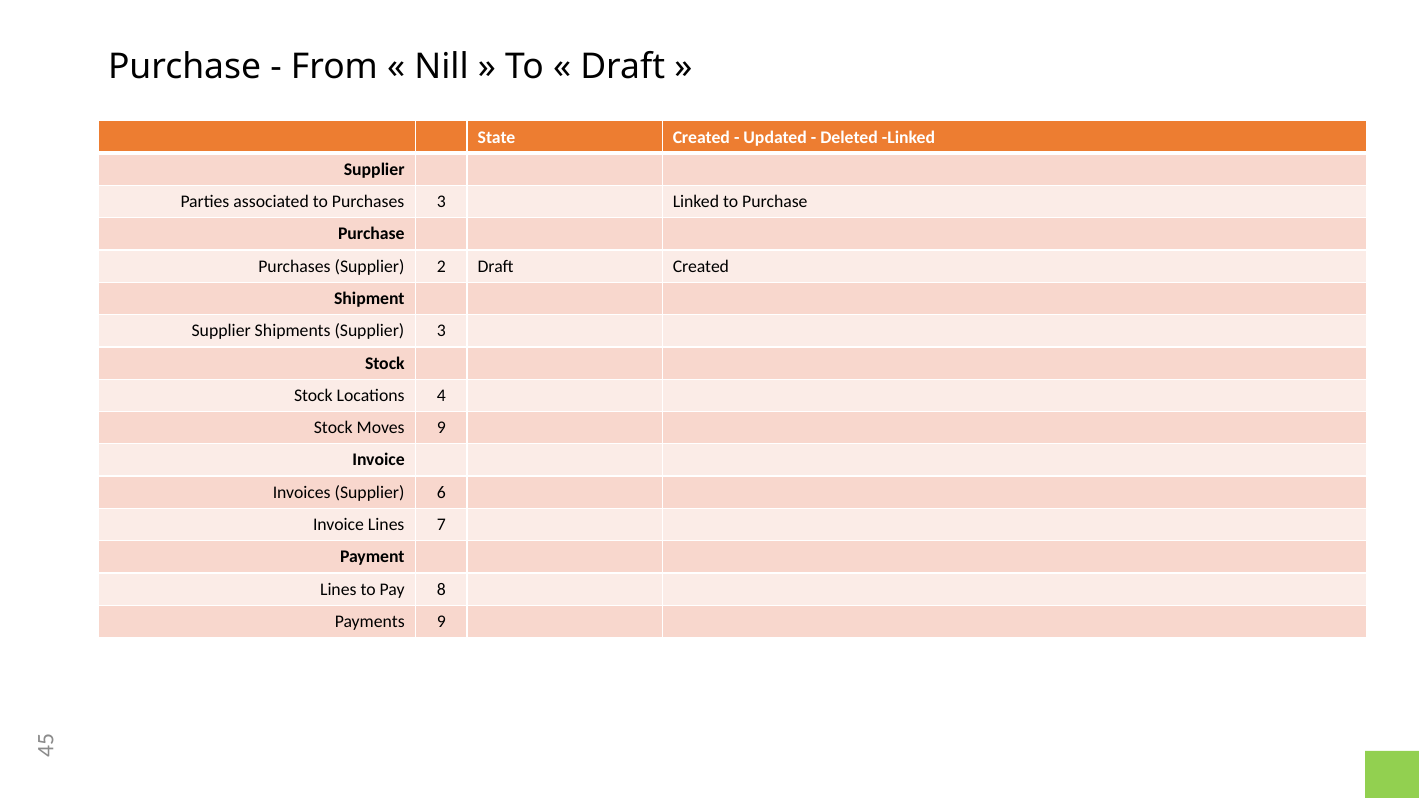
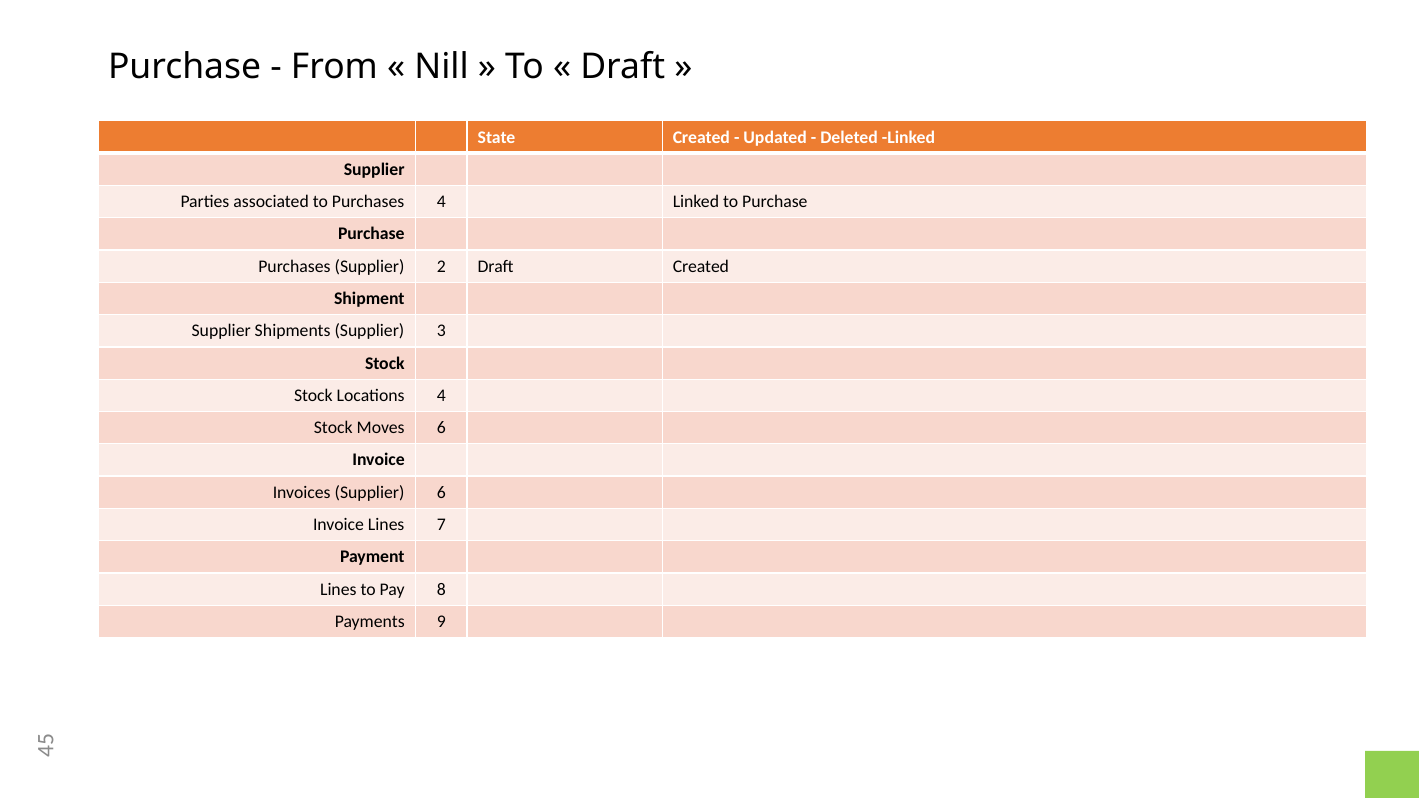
Purchases 3: 3 -> 4 (441, 202)
Moves 9: 9 -> 6 (441, 428)
